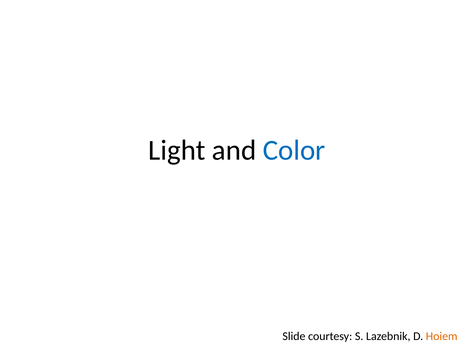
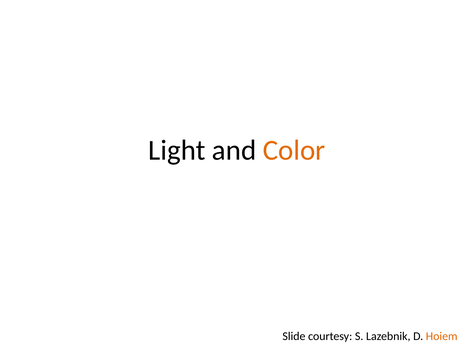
Color colour: blue -> orange (294, 151)
